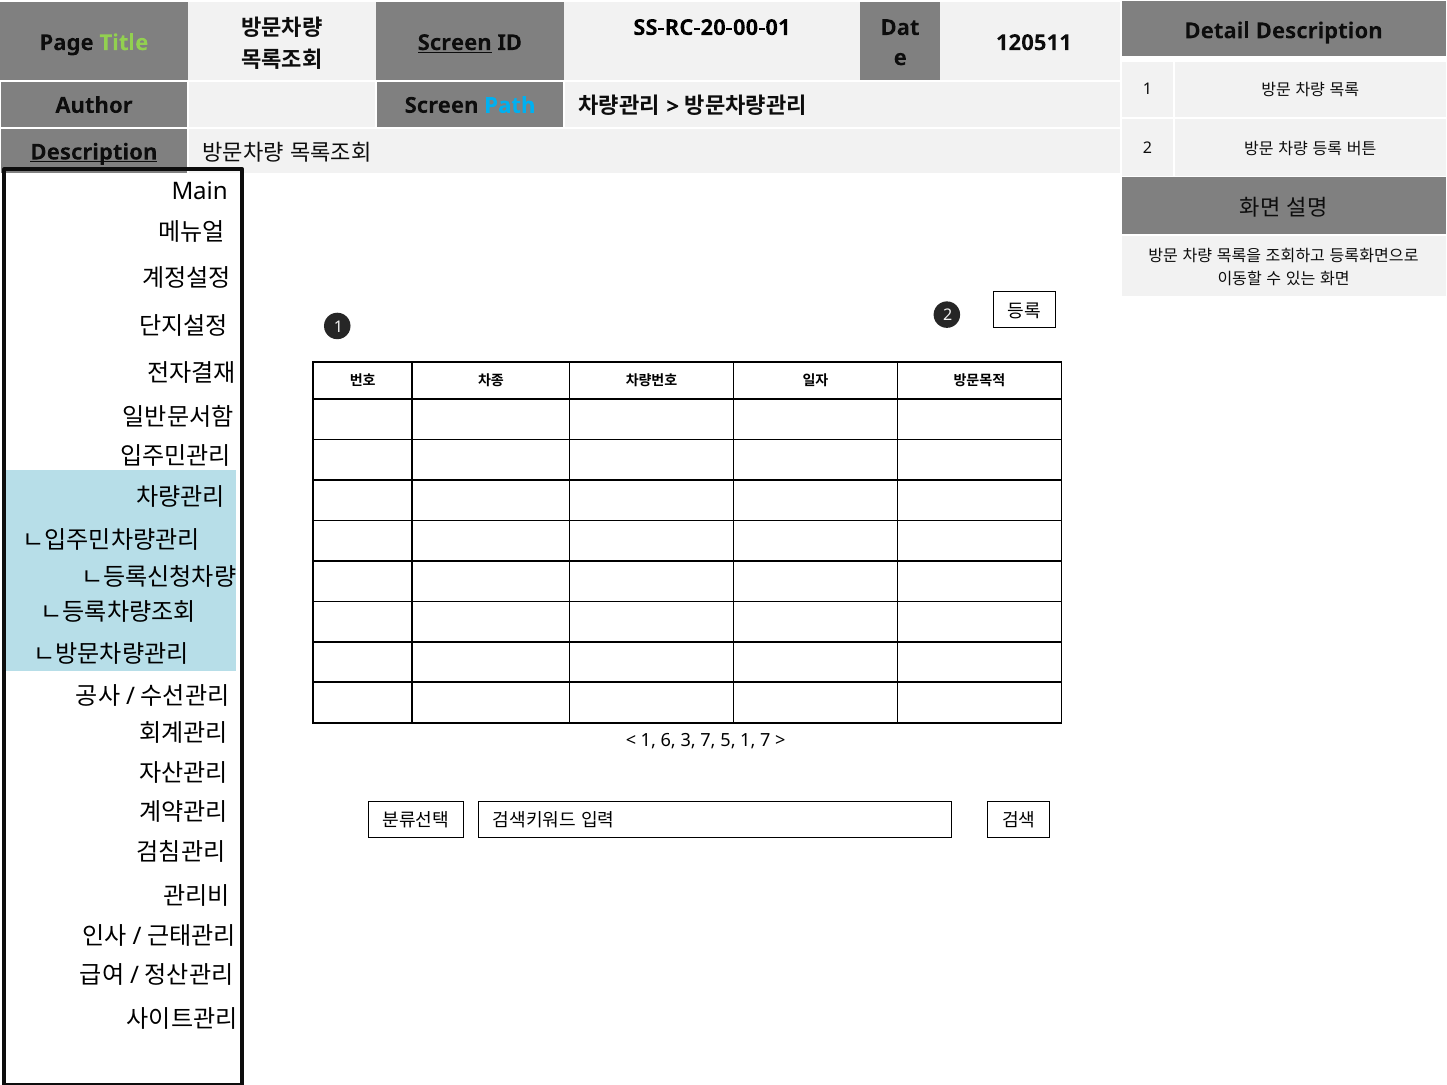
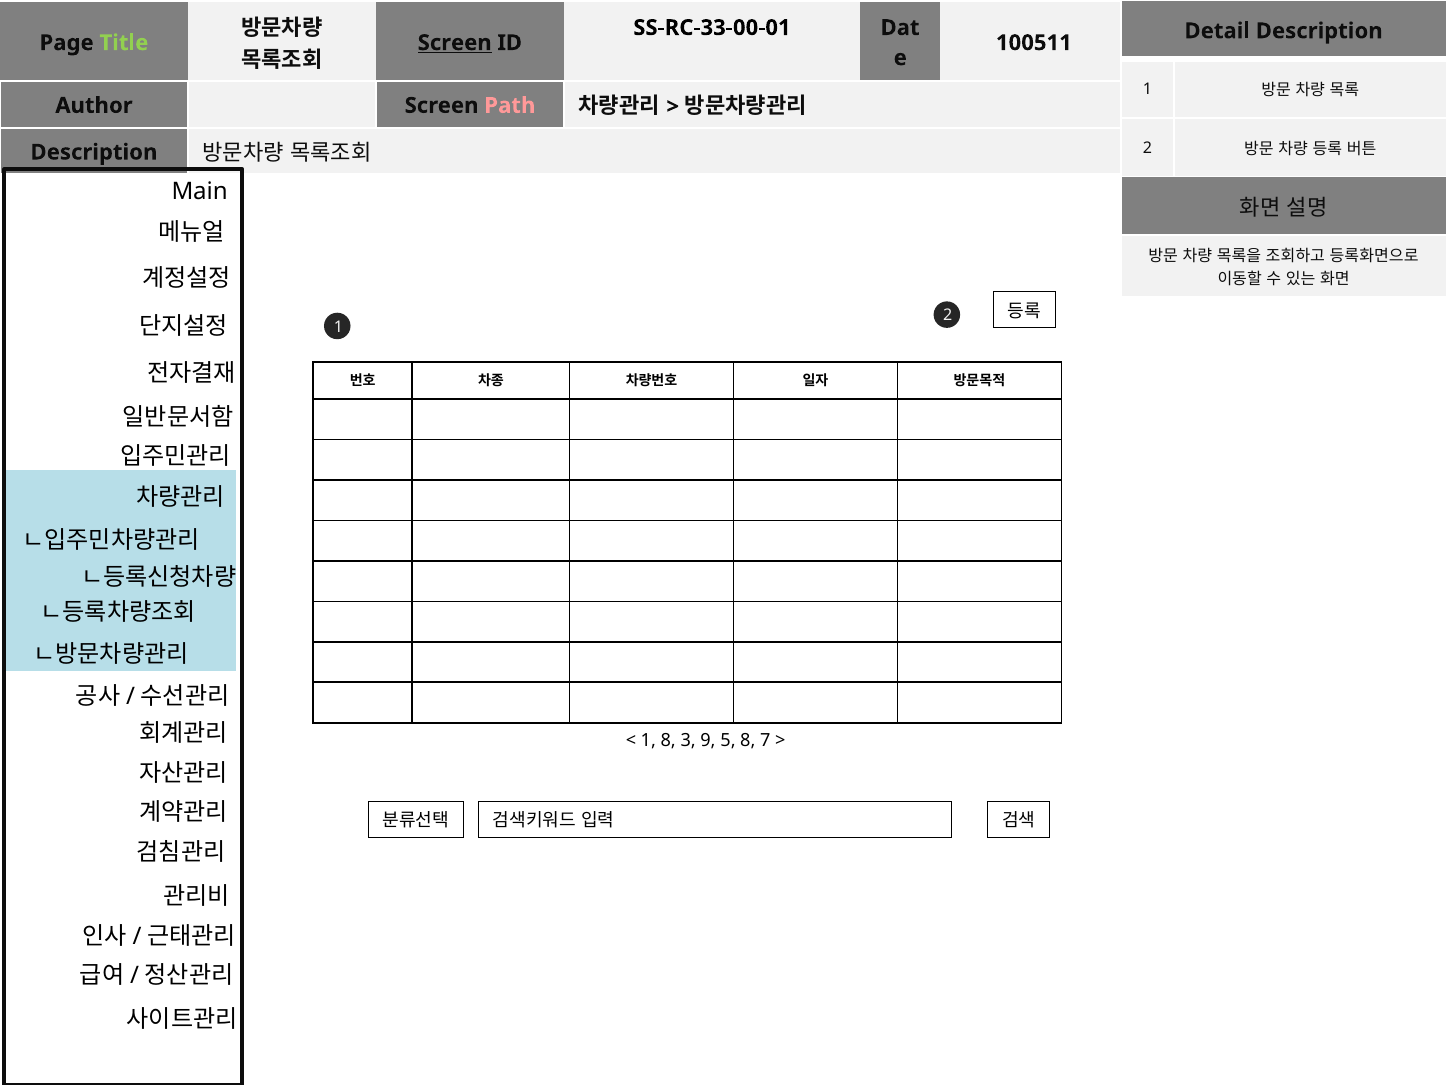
SS-RC-20-00-01: SS-RC-20-00-01 -> SS-RC-33-00-01 (712, 28)
120511: 120511 -> 100511 (1034, 43)
Path colour: light blue -> pink (510, 106)
Description underline: present -> none (94, 152)
1 6: 6 -> 8 (668, 741)
3 7: 7 -> 9 (708, 741)
5 1: 1 -> 8 (748, 741)
